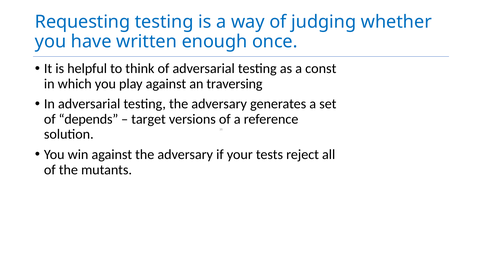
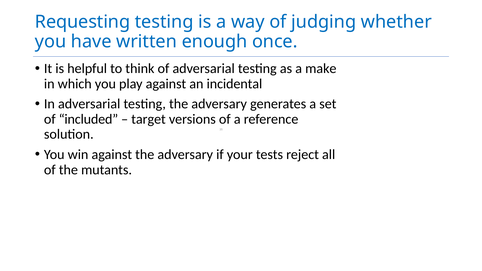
const: const -> make (321, 69)
traversing: traversing -> incidental (234, 84)
depends: depends -> included (88, 119)
